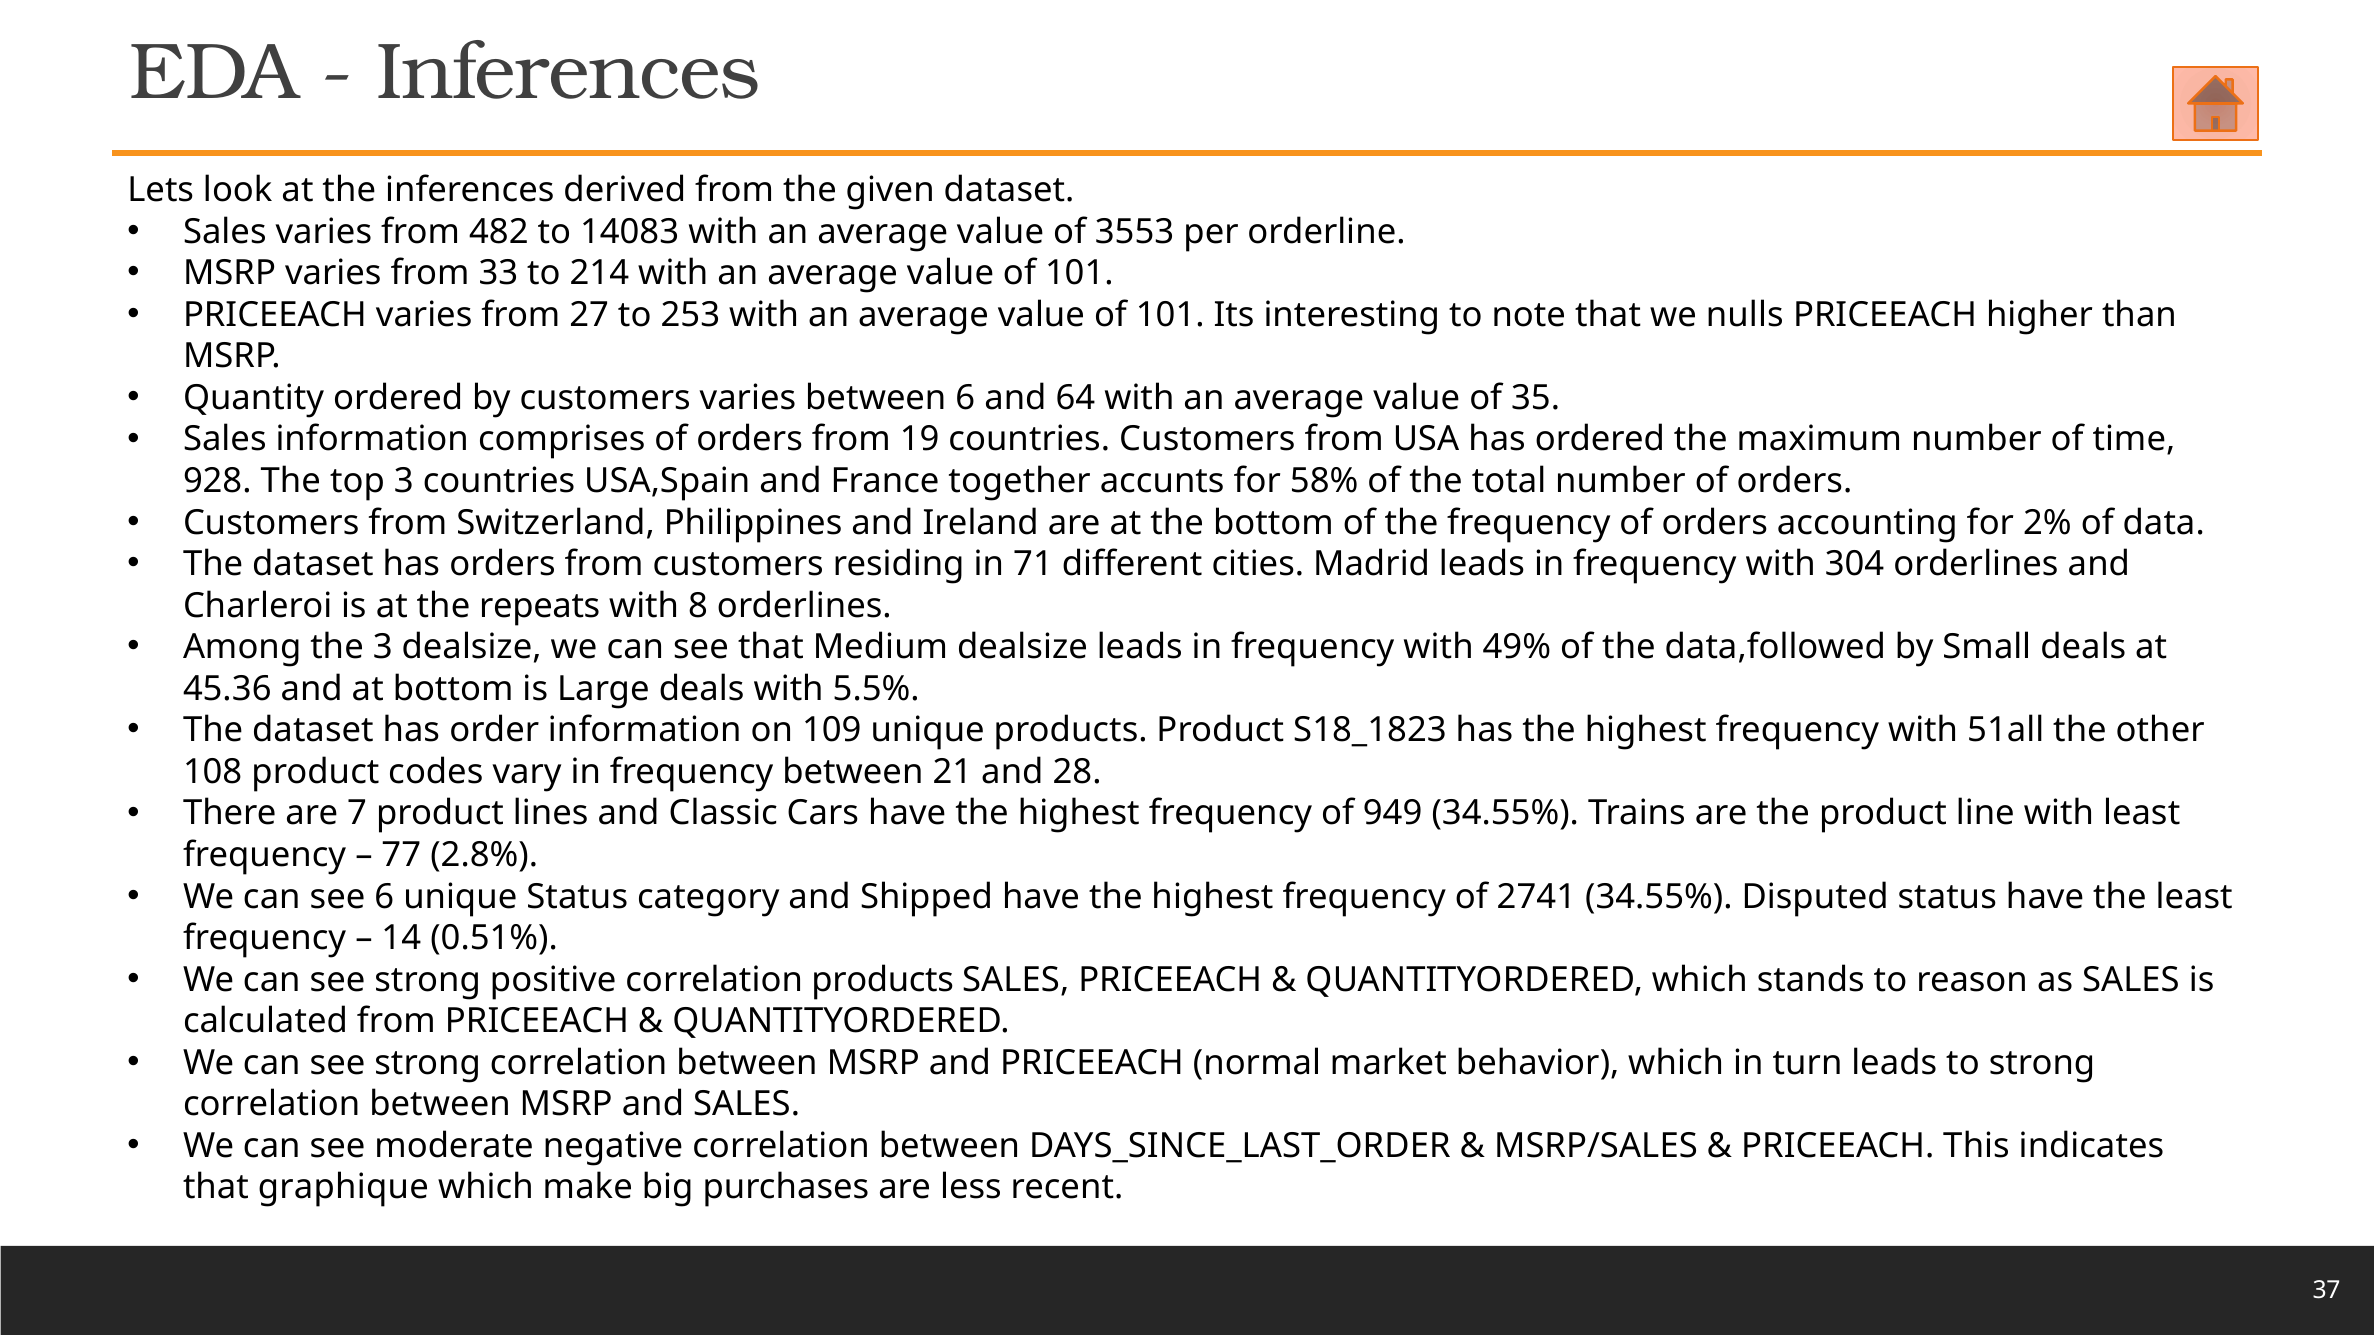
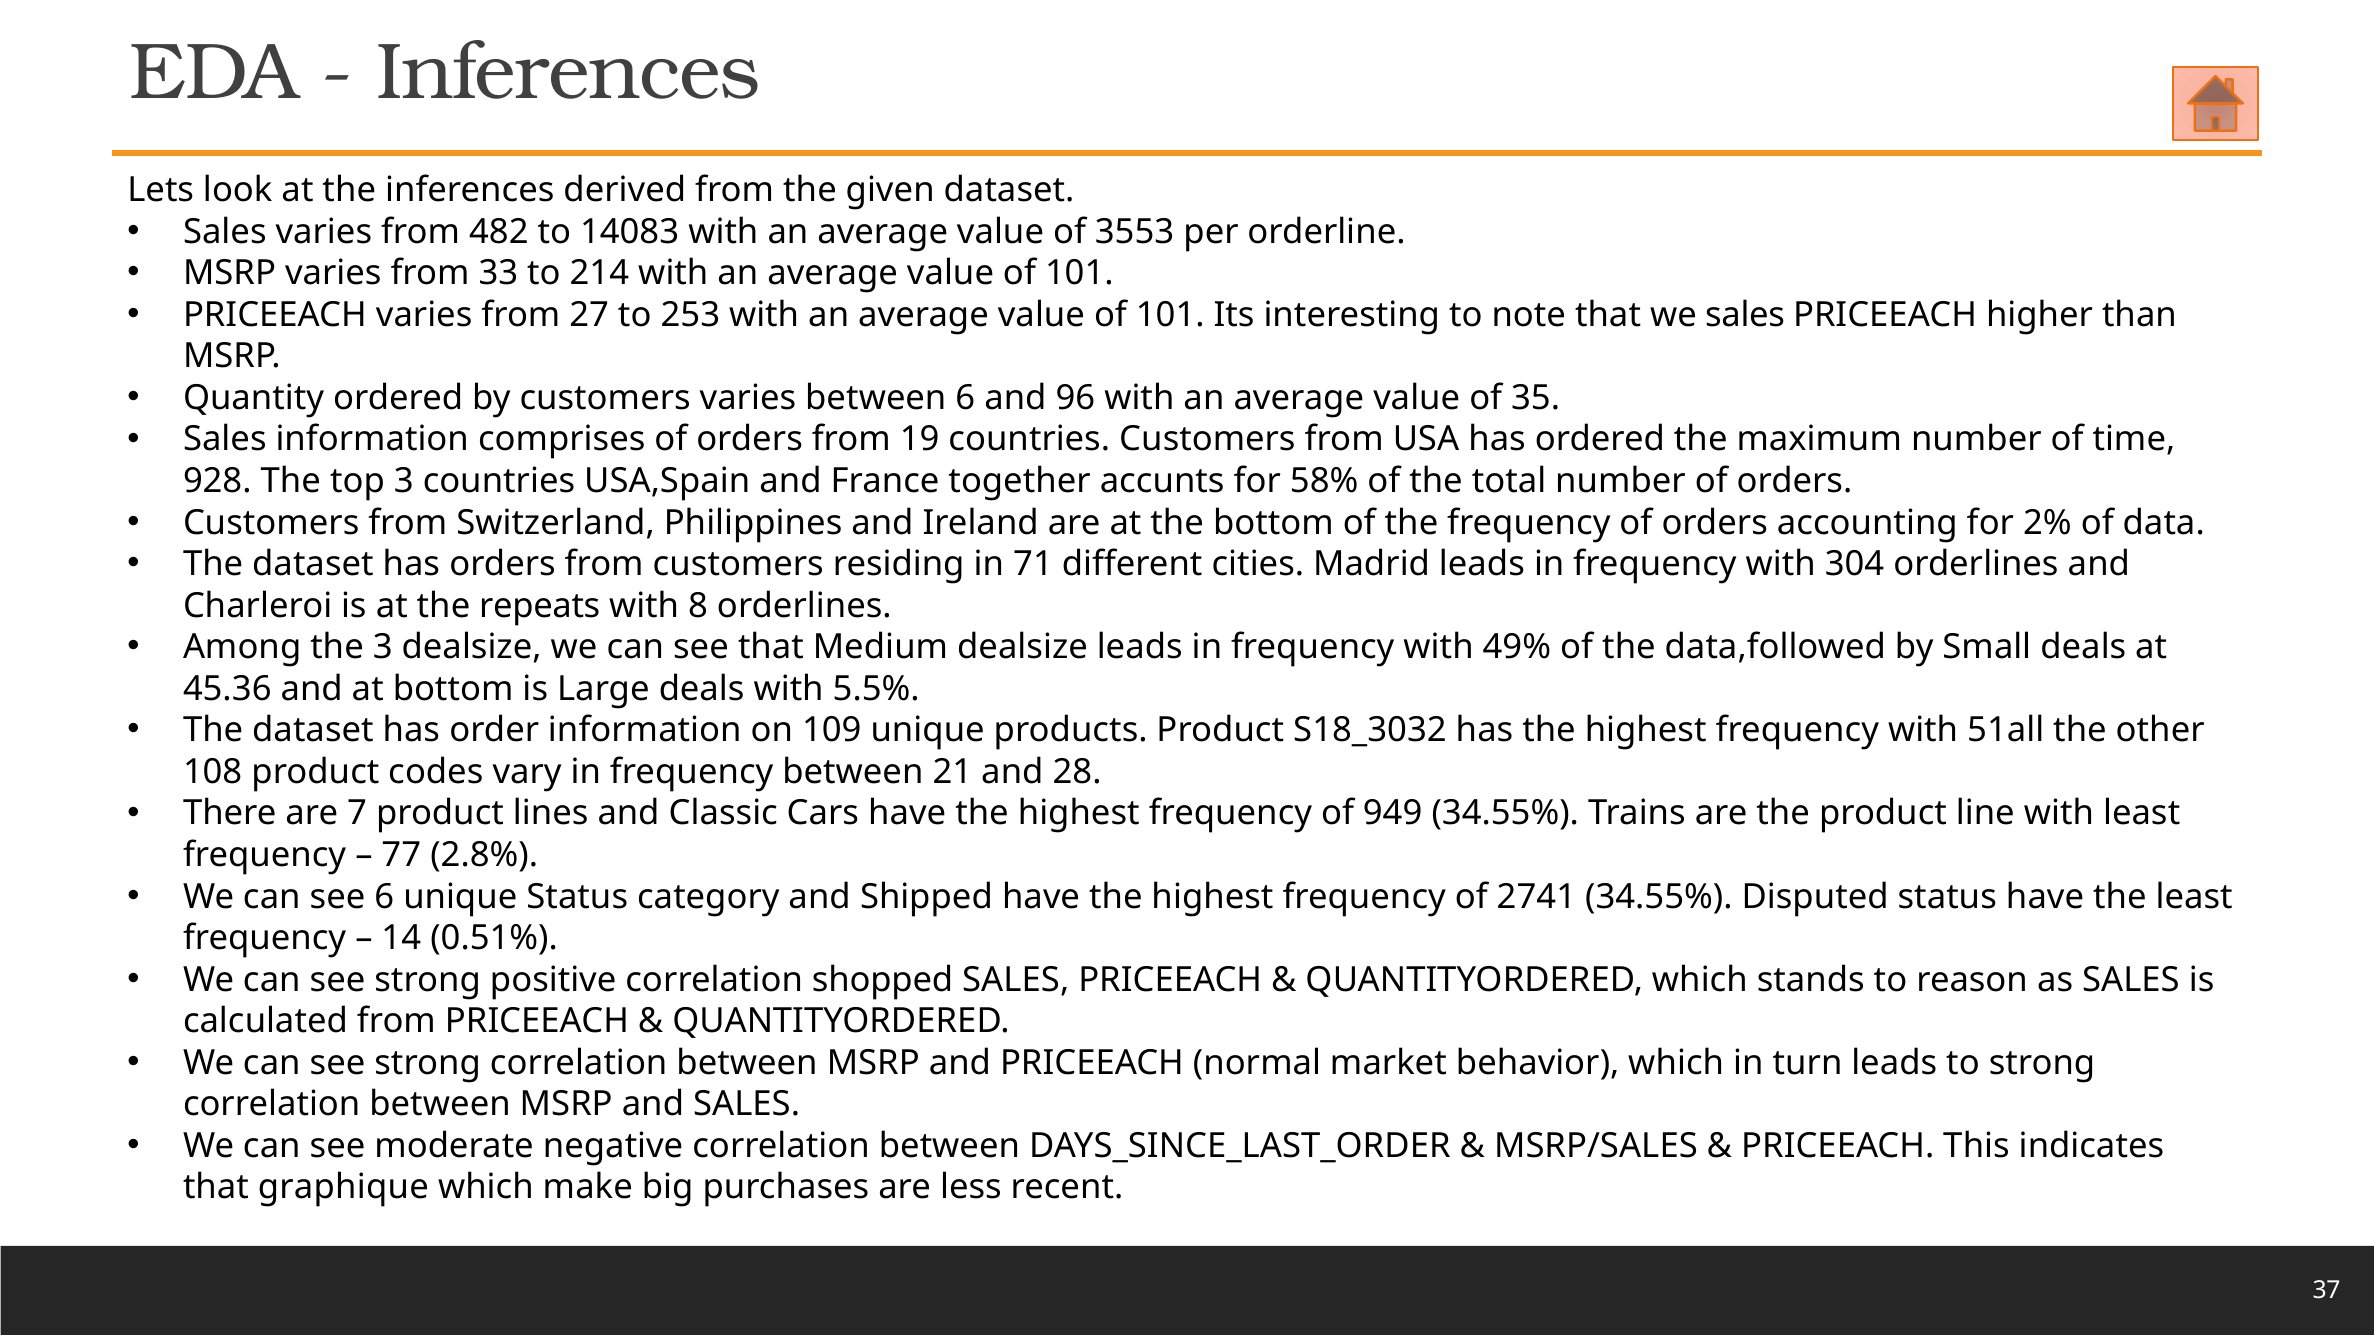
we nulls: nulls -> sales (1745, 315)
64: 64 -> 96 (1075, 398)
S18_1823: S18_1823 -> S18_3032 (1370, 731)
correlation products: products -> shopped (883, 980)
